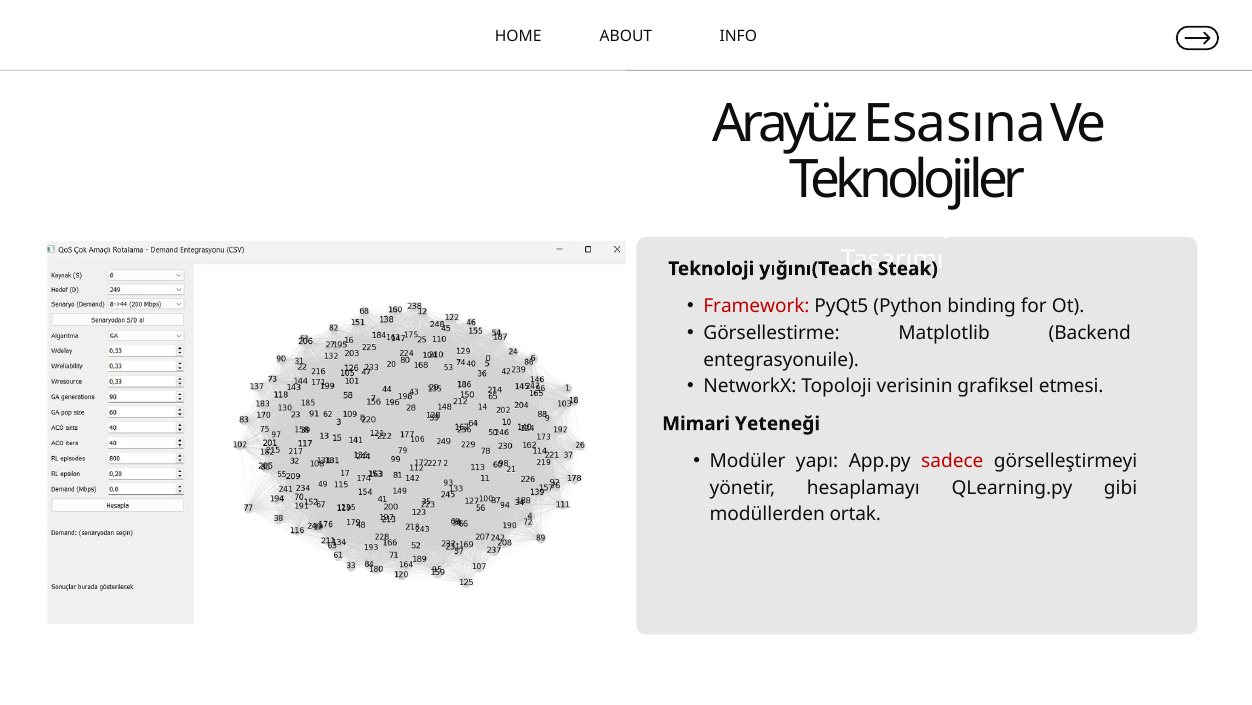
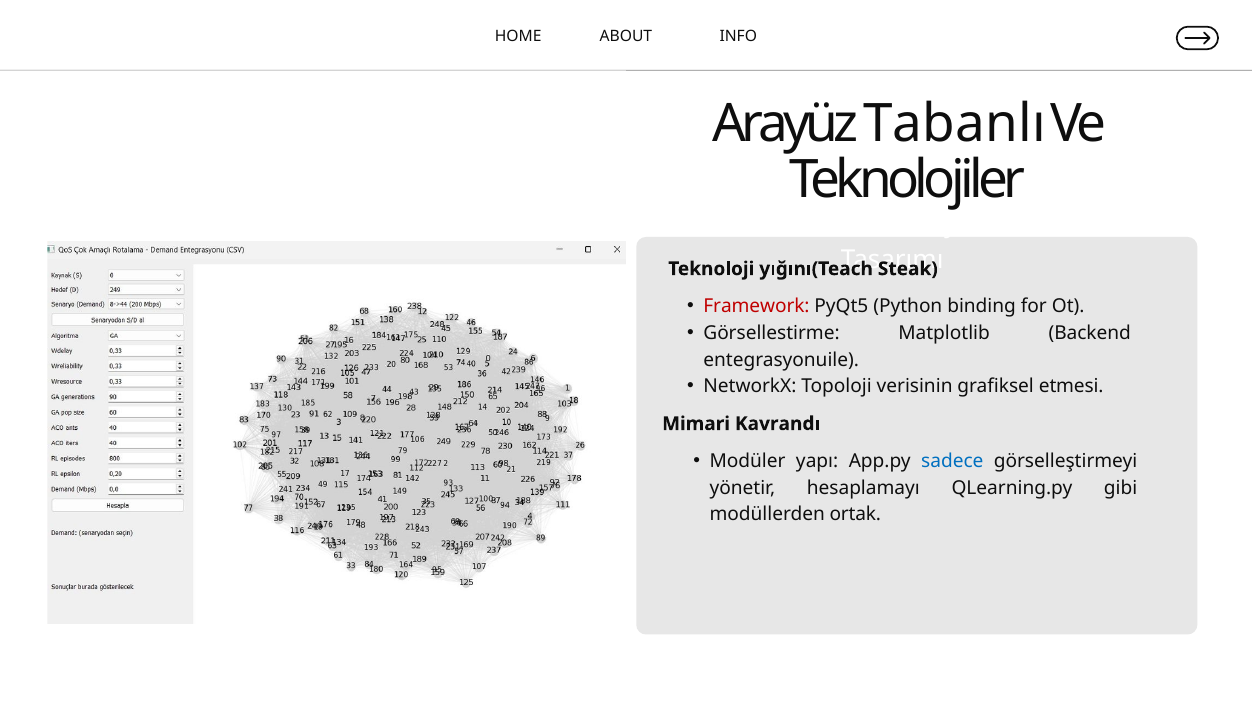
Esasına: Esasına -> Tabanlı (954, 124)
Yeteneği: Yeteneği -> Kavrandı (778, 423)
sadece colour: red -> blue (952, 461)
